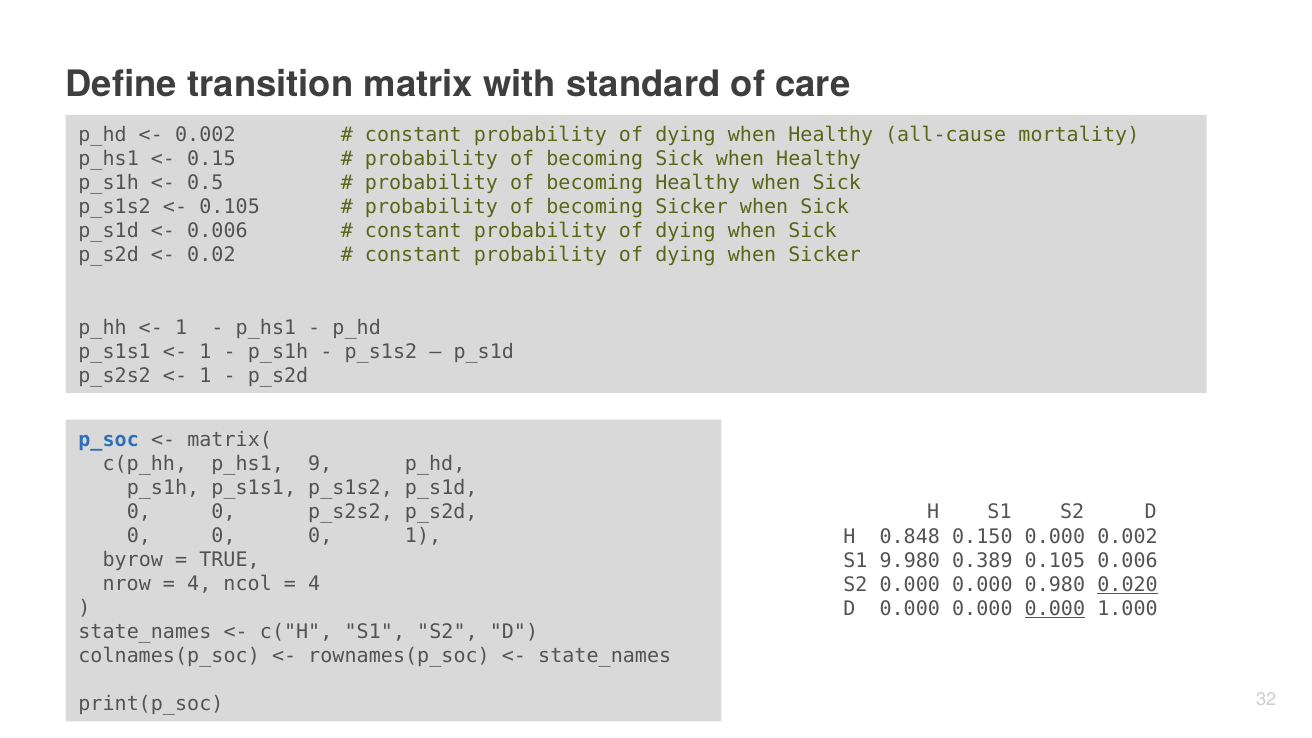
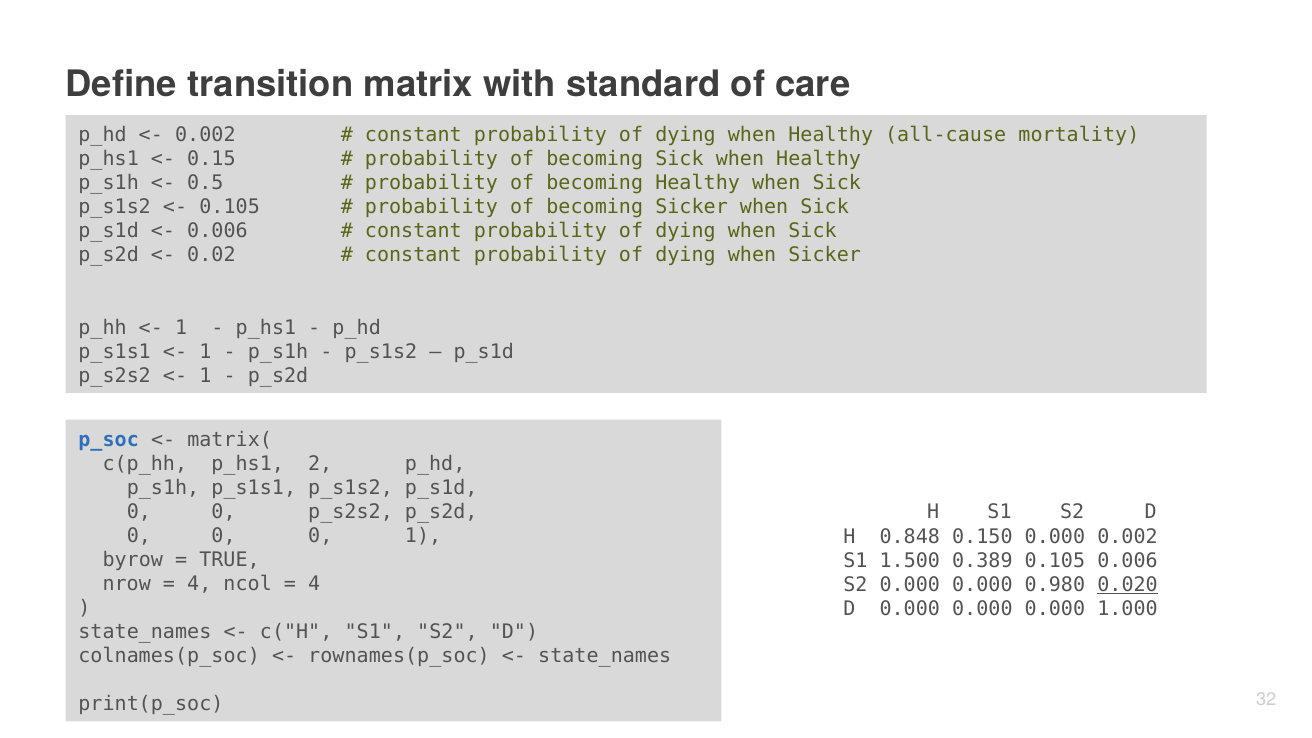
9: 9 -> 2 (320, 464)
9.980: 9.980 -> 1.500 (910, 560)
0.000 underline: present -> none (1055, 609)
